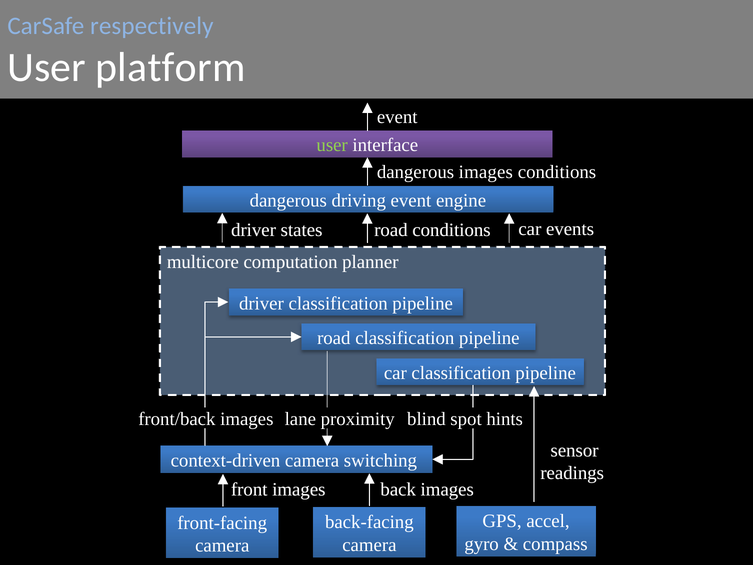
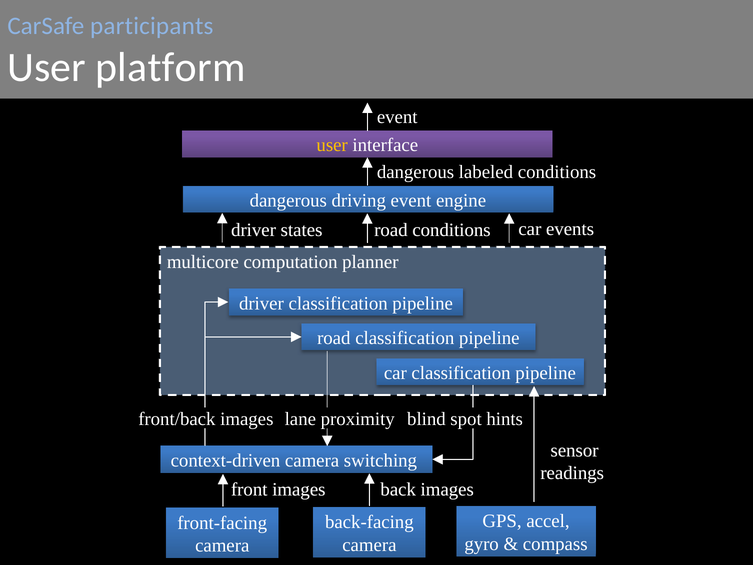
respectively: respectively -> participants (152, 26)
user colour: light green -> yellow (332, 145)
dangerous images: images -> labeled (486, 172)
